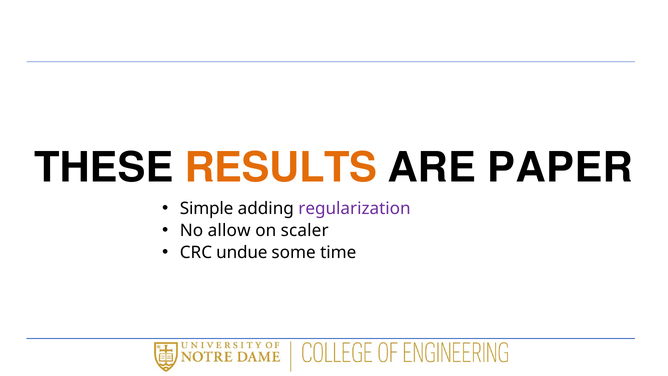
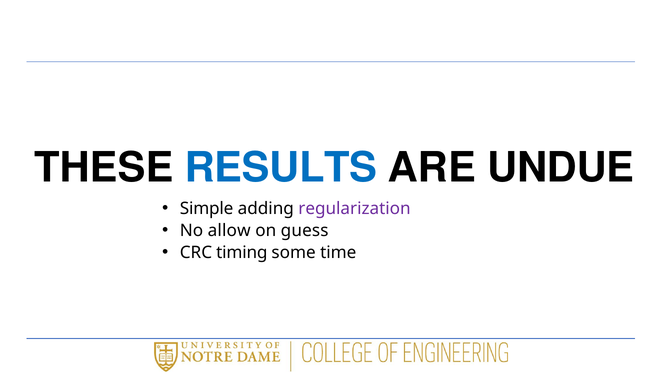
RESULTS colour: orange -> blue (281, 168)
PAPER: PAPER -> UNDUE (561, 168)
scaler: scaler -> guess (305, 230)
undue: undue -> timing (242, 252)
